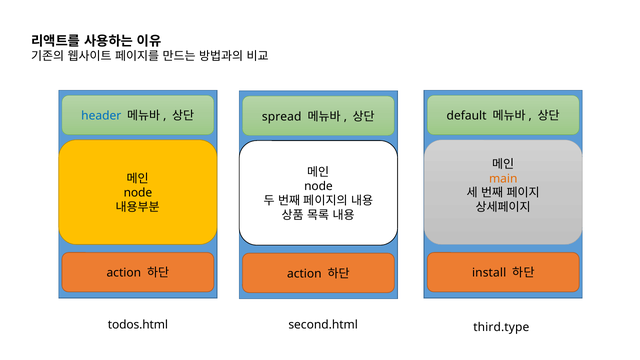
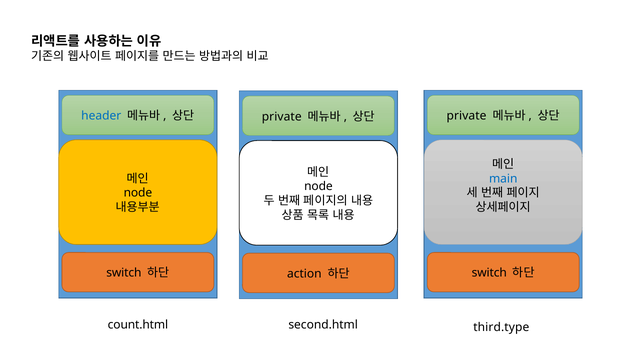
default: default -> private (467, 116)
spread: spread -> private (282, 117)
main colour: orange -> blue (503, 179)
action: action -> switch (124, 273)
install: install -> switch (489, 273)
todos.html: todos.html -> count.html (138, 325)
